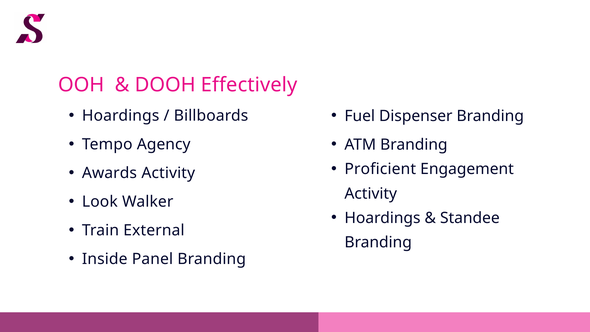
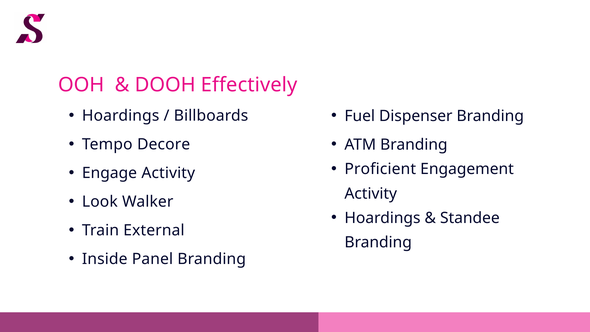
Agency: Agency -> Decore (164, 144)
Awards: Awards -> Engage (110, 173)
